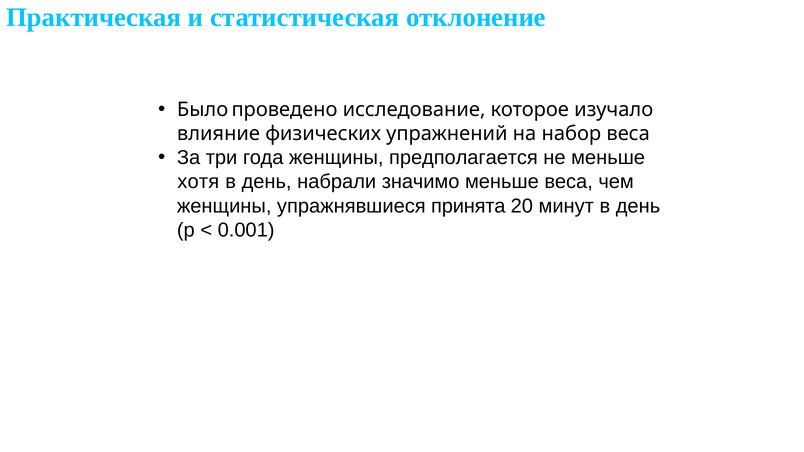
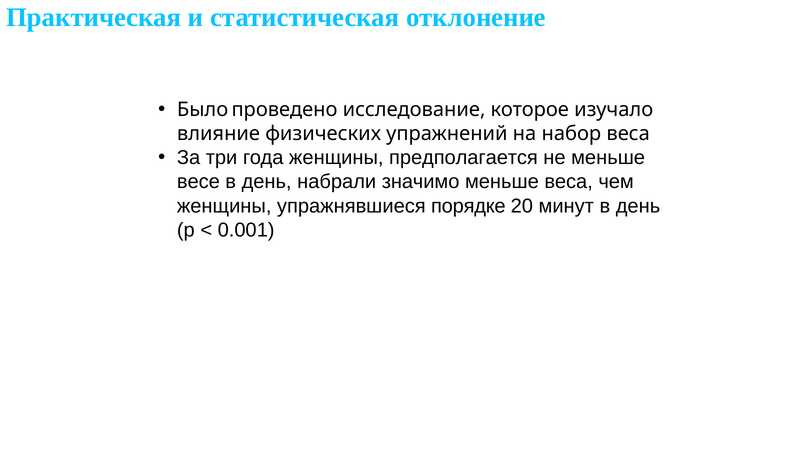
хотя: хотя -> весе (198, 182)
принята: принята -> порядке (468, 206)
